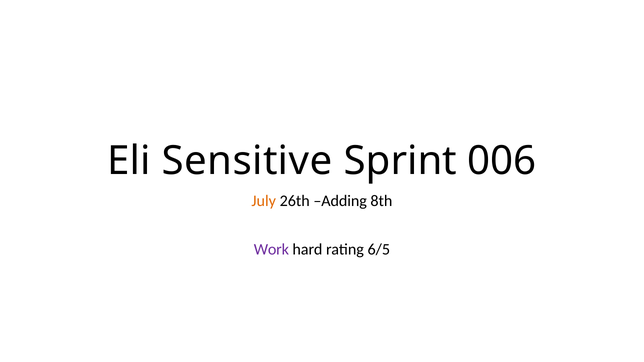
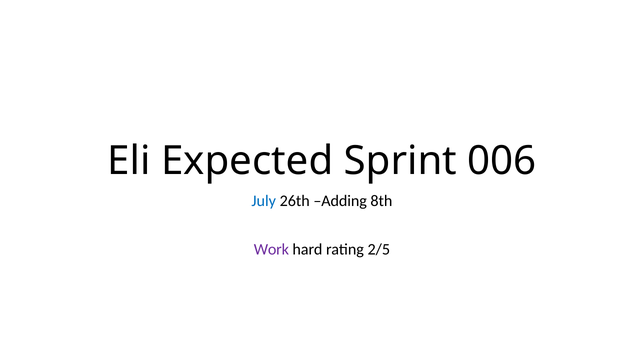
Sensitive: Sensitive -> Expected (247, 161)
July colour: orange -> blue (264, 201)
6/5: 6/5 -> 2/5 (379, 249)
